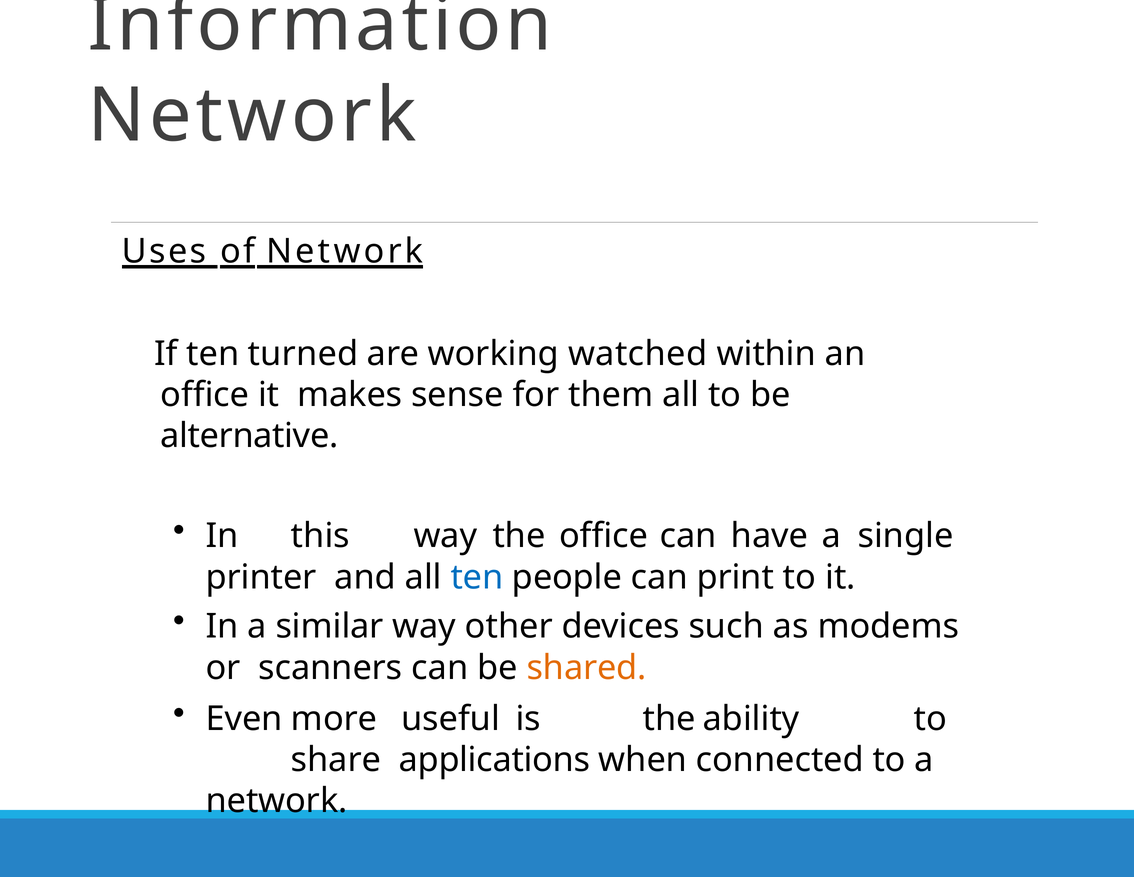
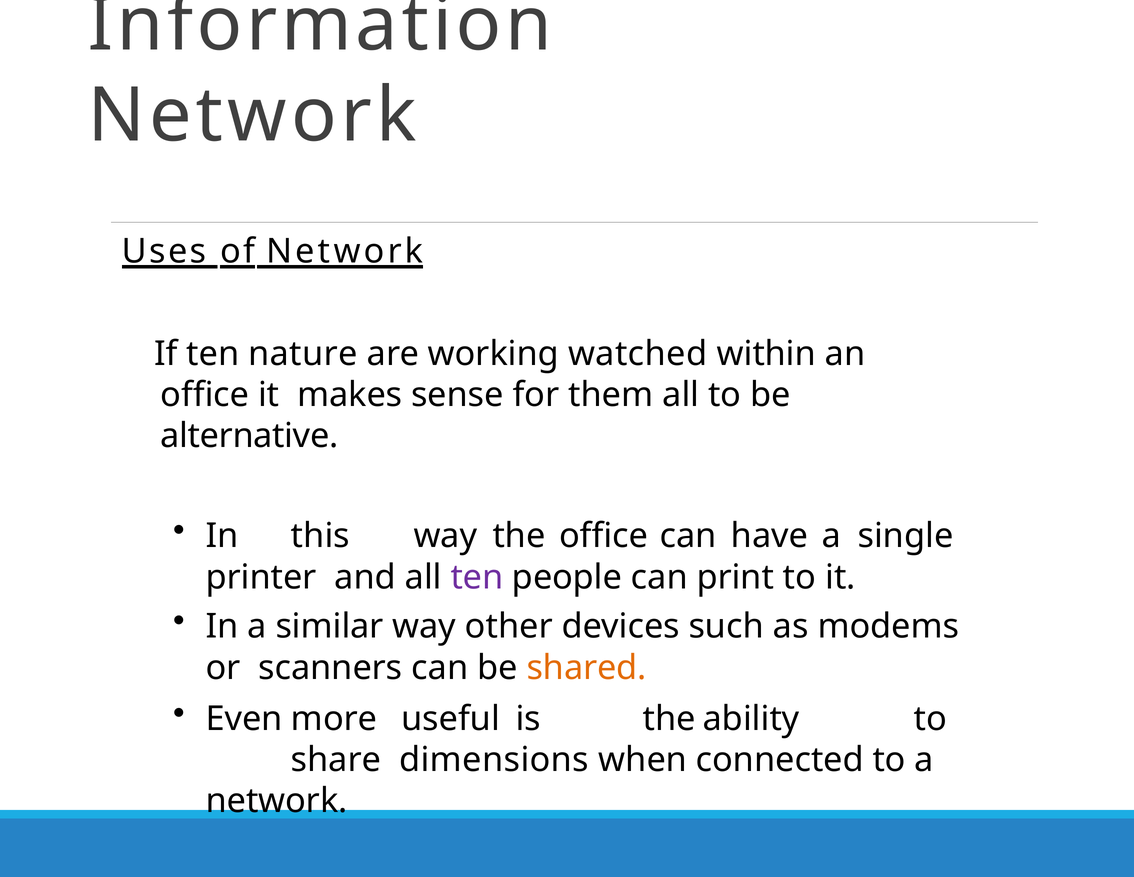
turned: turned -> nature (303, 354)
ten colour: blue -> purple (477, 577)
applications: applications -> dimensions (494, 759)
